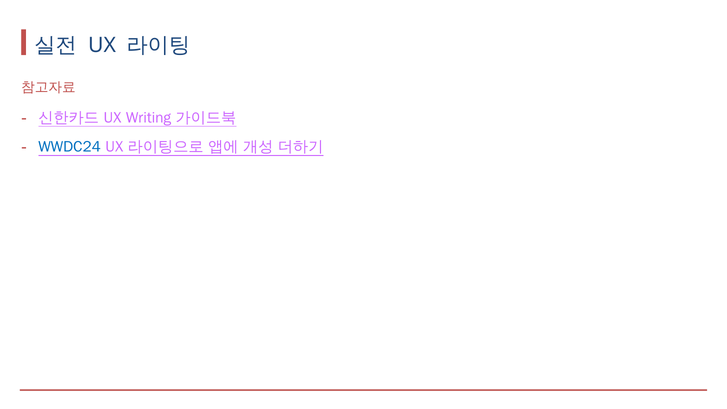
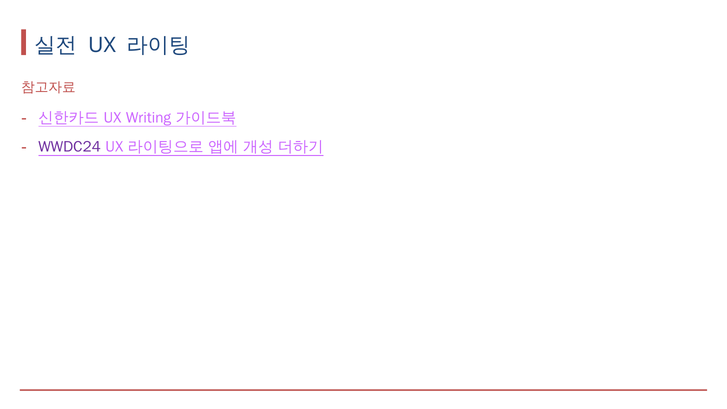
WWDC24 colour: blue -> purple (70, 147)
